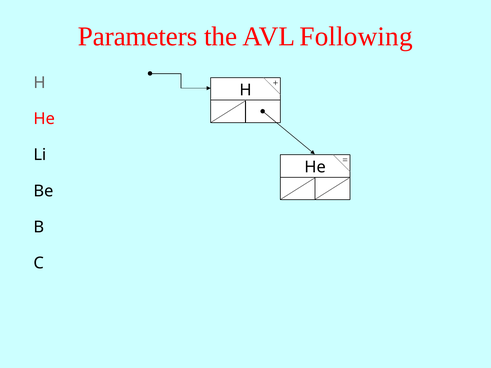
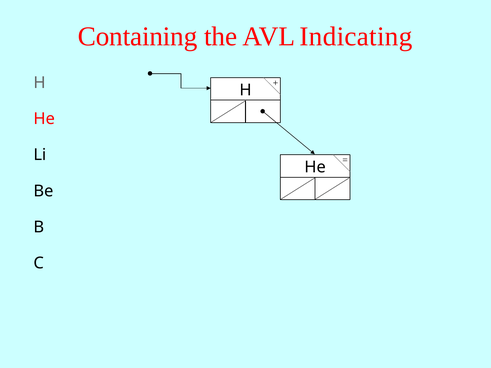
Parameters: Parameters -> Containing (138, 37)
Following: Following -> Indicating (356, 37)
